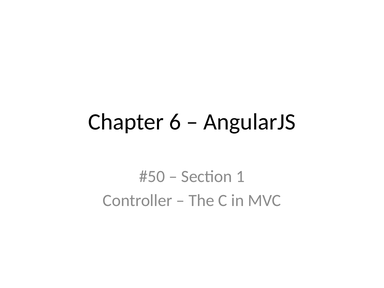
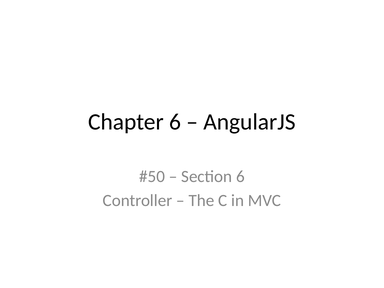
Section 1: 1 -> 6 (240, 177)
